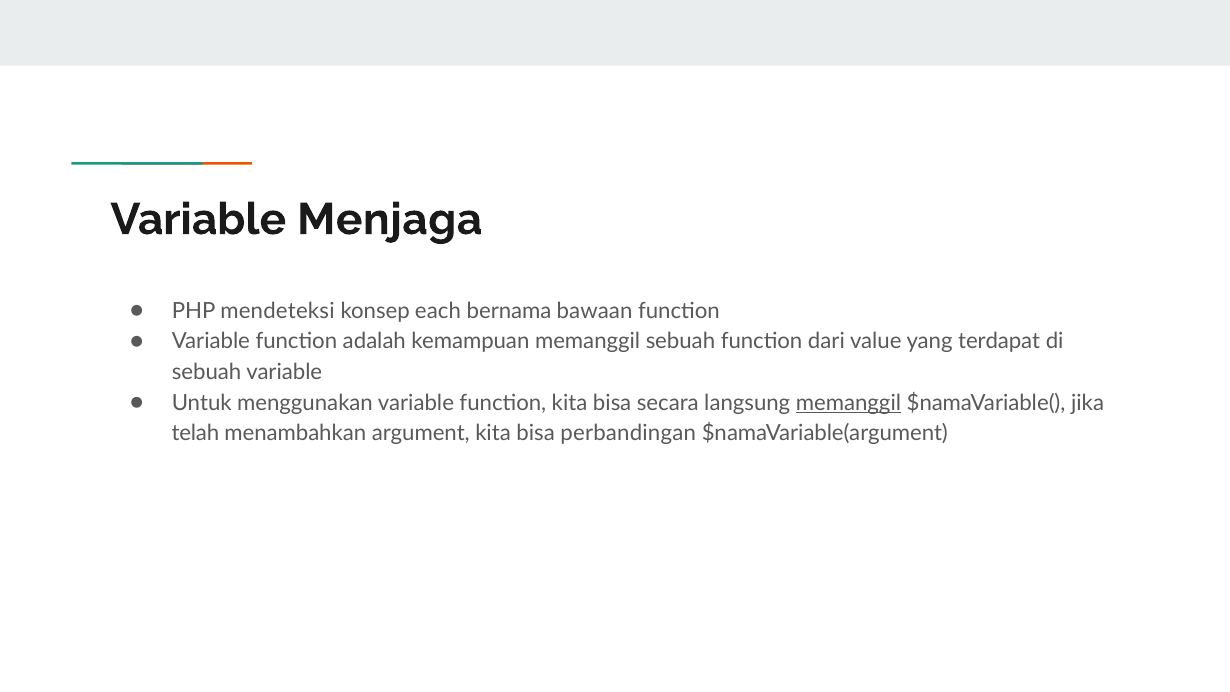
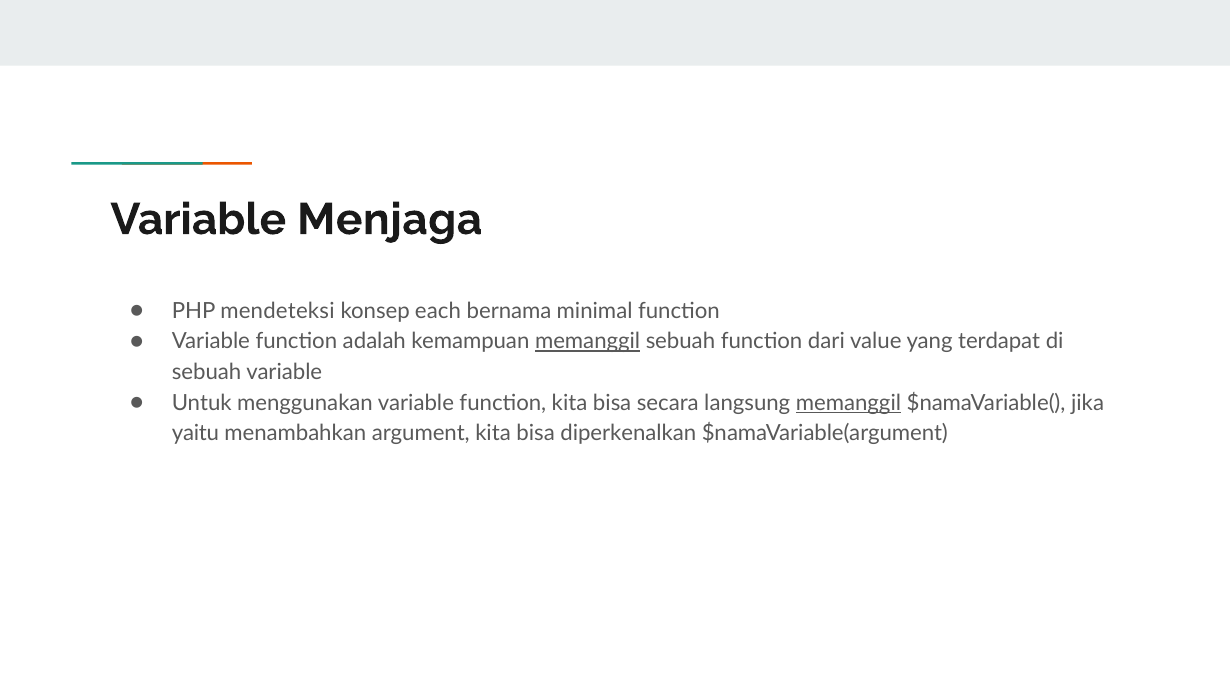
bawaan: bawaan -> minimal (595, 311)
memanggil underline: none -> present (588, 341)
telah: telah -> yaitu (195, 433)
perbandingan: perbandingan -> diperkenalkan (628, 433)
